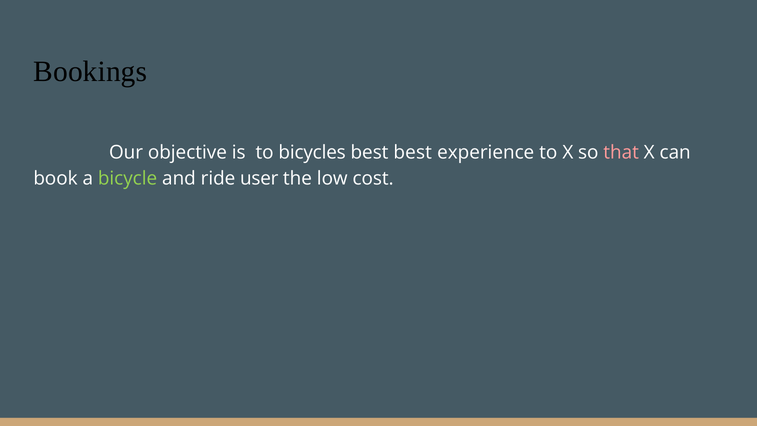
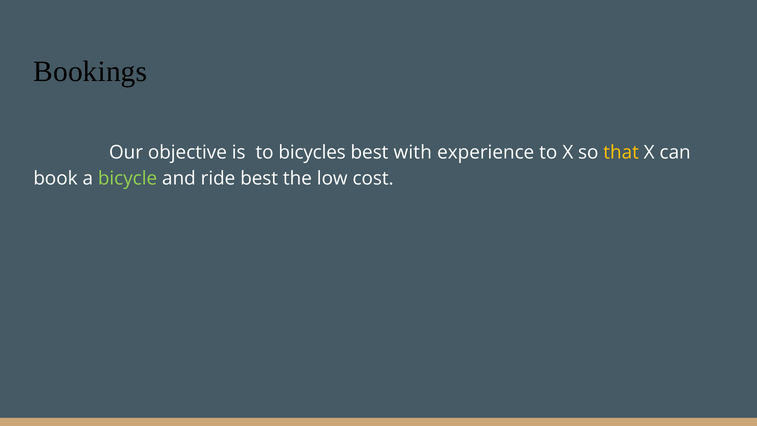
best best: best -> with (413, 152)
that colour: pink -> yellow (621, 152)
ride user: user -> best (259, 178)
